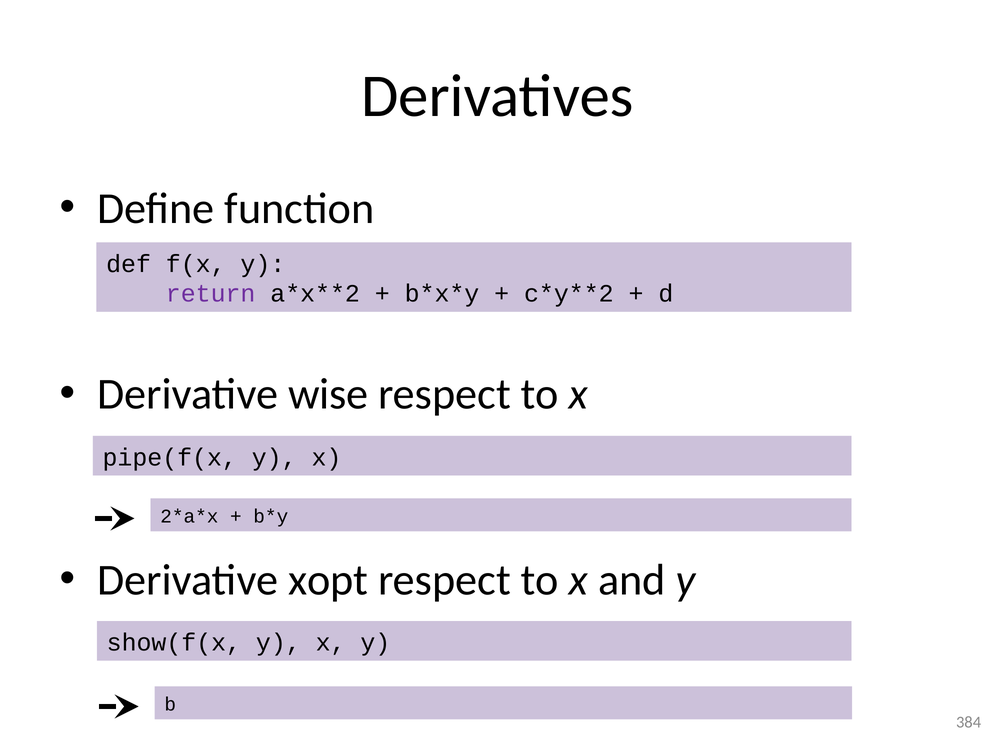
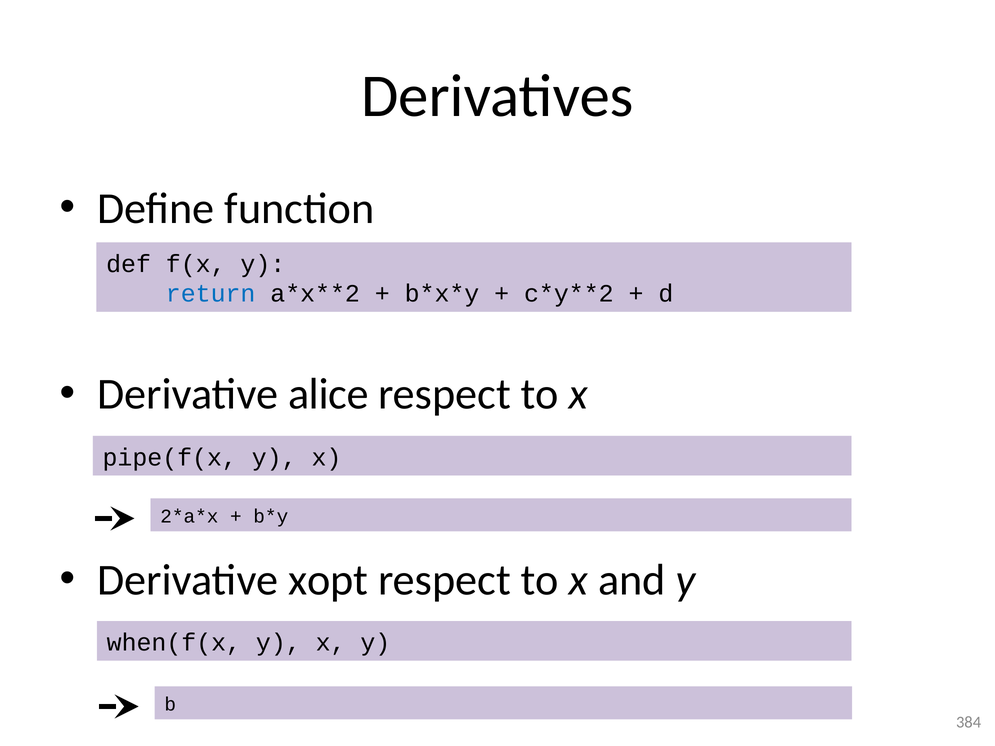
return colour: purple -> blue (211, 294)
wise: wise -> alice (328, 395)
show(f(x: show(f(x -> when(f(x (174, 643)
